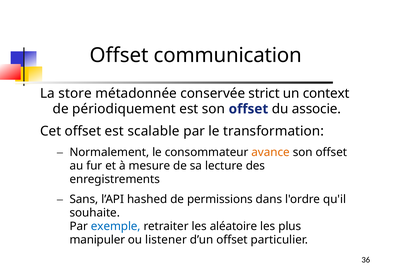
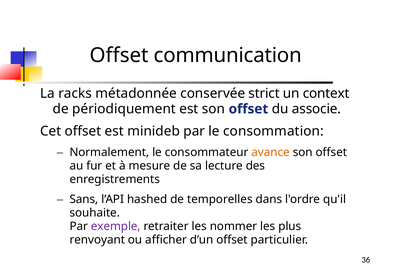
store: store -> racks (75, 93)
scalable: scalable -> minideb (154, 131)
transformation: transformation -> consommation (273, 131)
permissions: permissions -> temporelles (220, 199)
exemple colour: blue -> purple (116, 226)
aléatoire: aléatoire -> nommer (233, 226)
manipuler: manipuler -> renvoyant (97, 240)
listener: listener -> afficher (166, 240)
